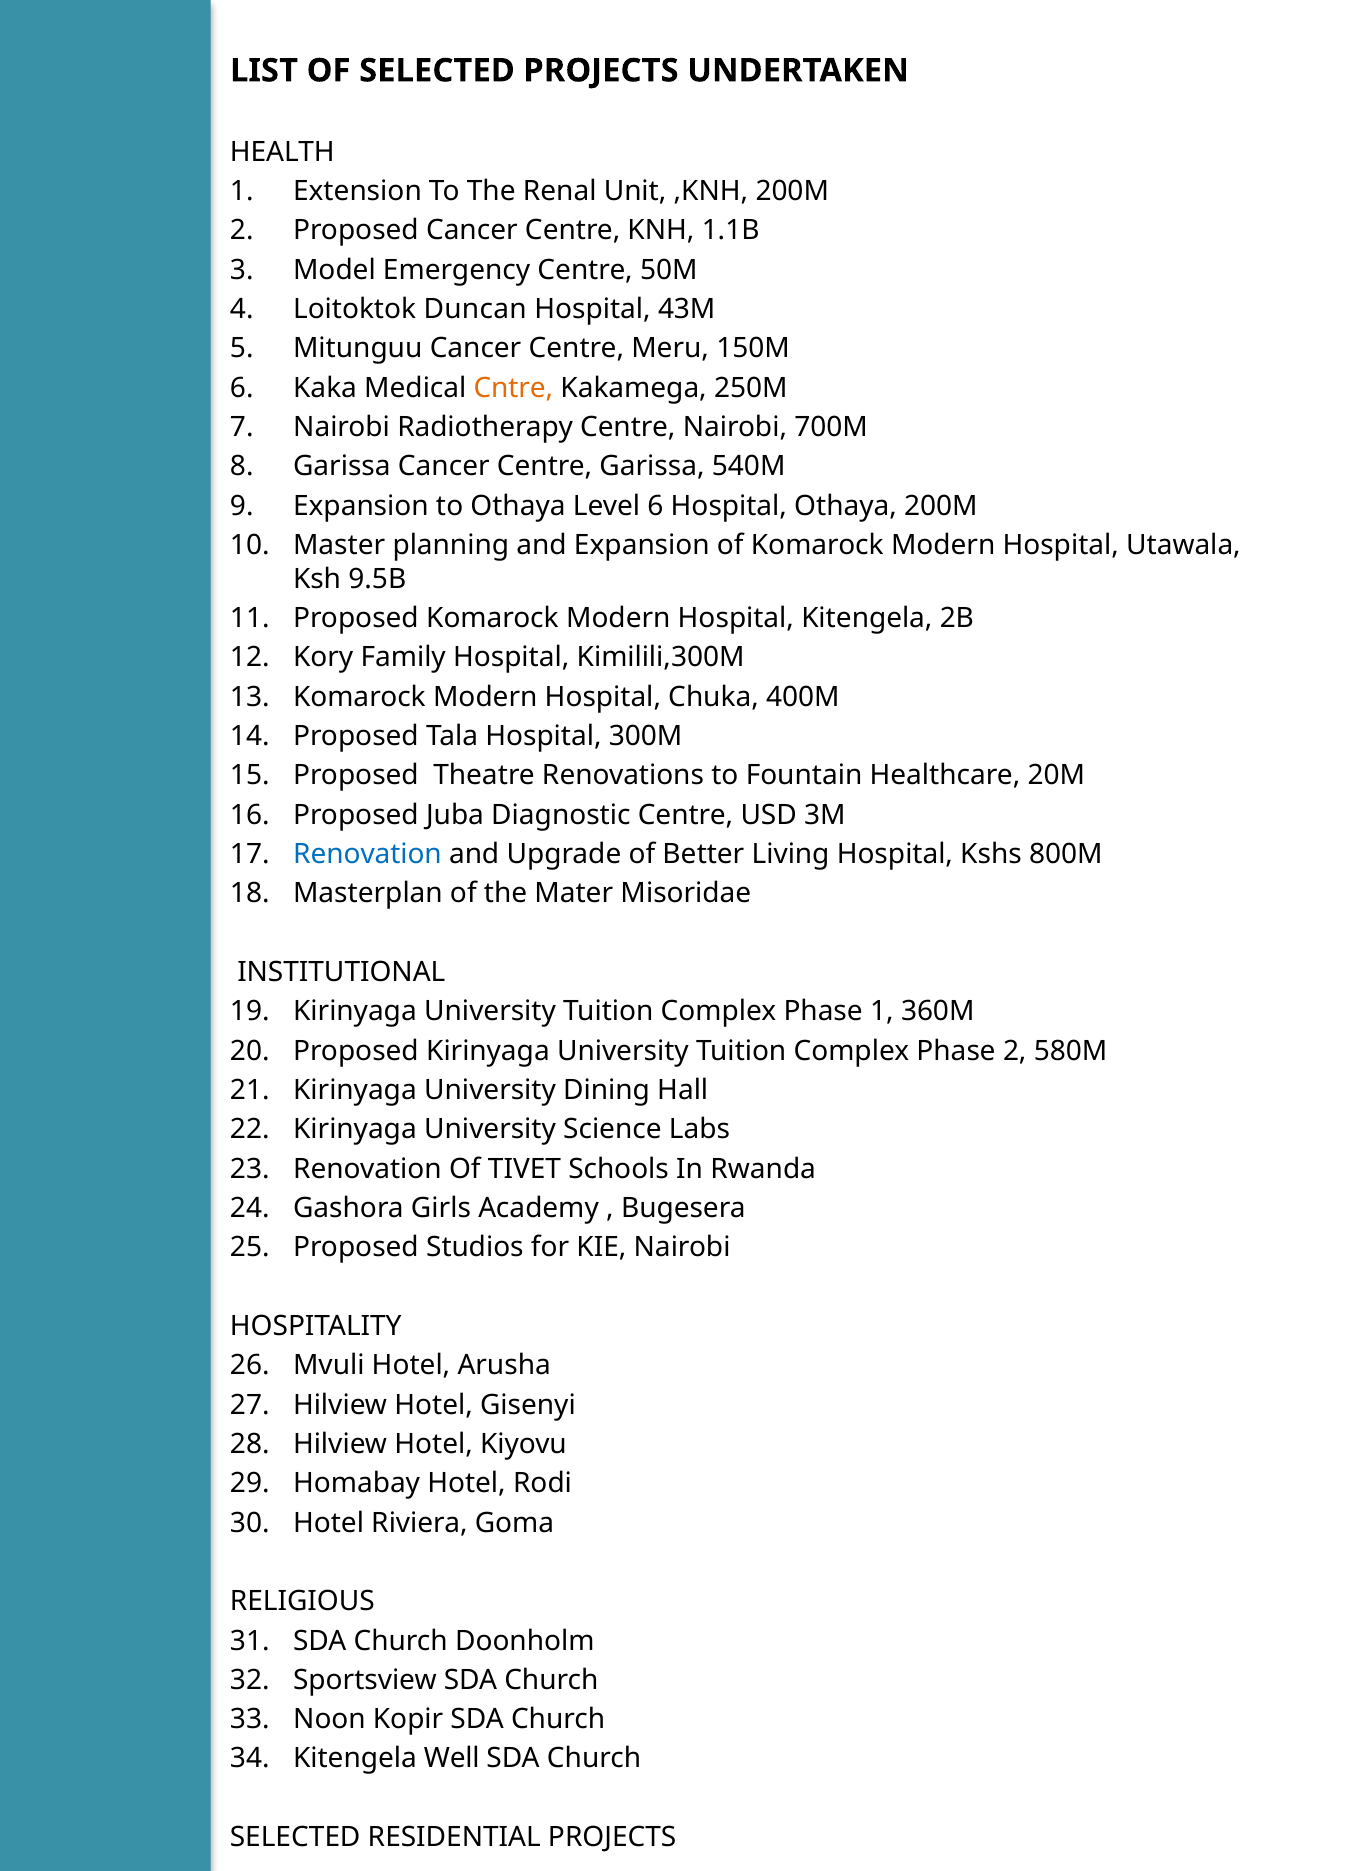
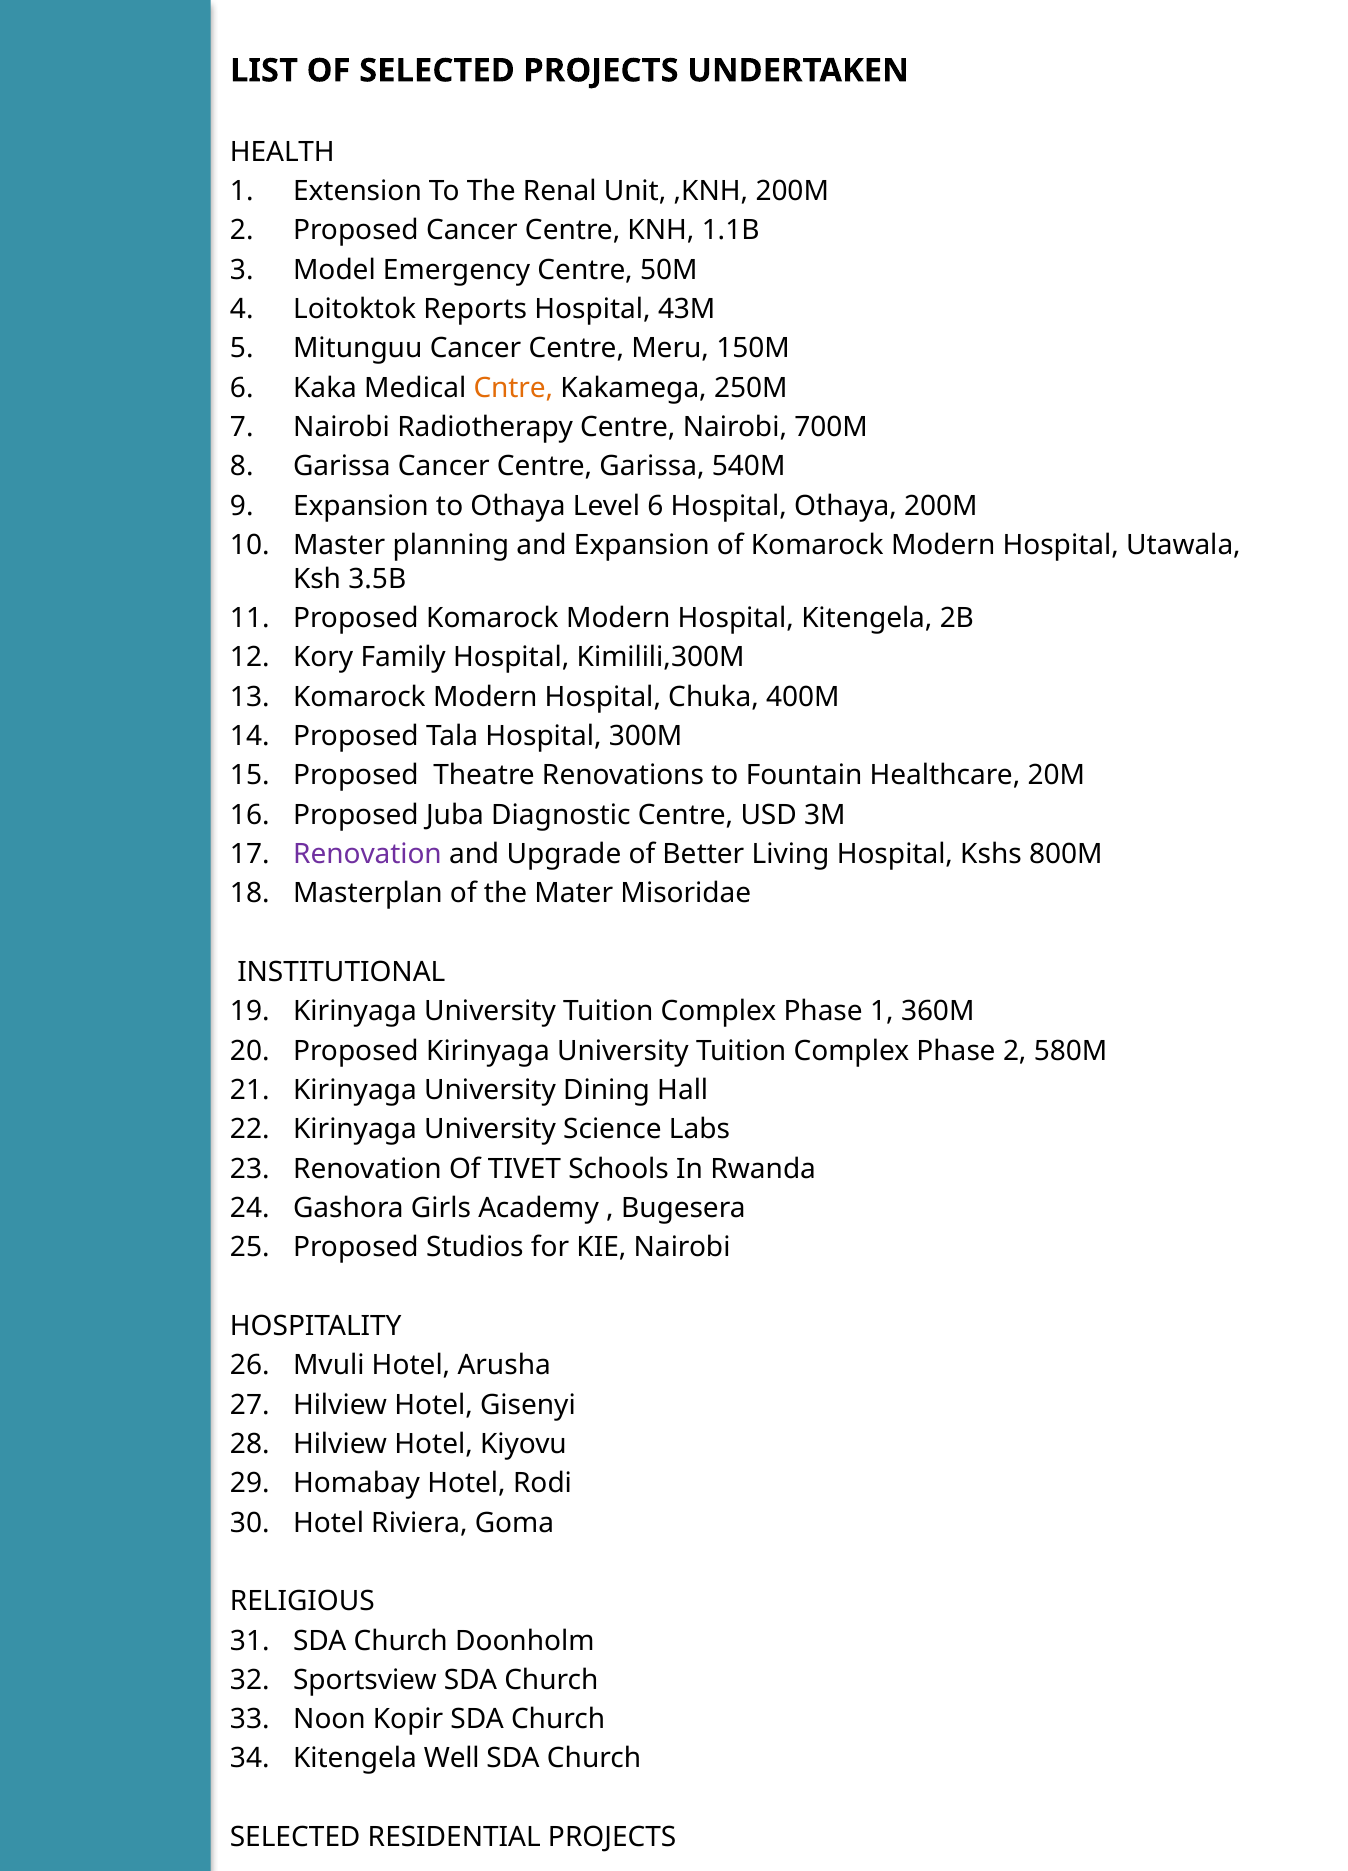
Duncan: Duncan -> Reports (475, 309)
9.5B: 9.5B -> 3.5B (377, 579)
Renovation colour: blue -> purple (368, 854)
